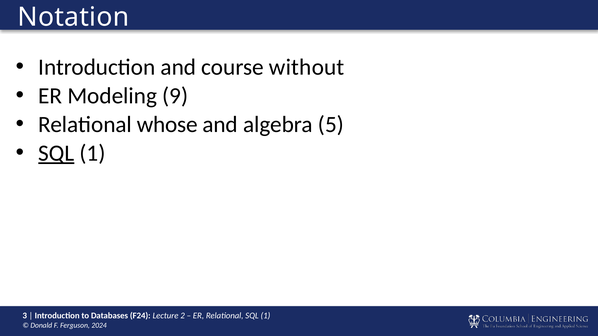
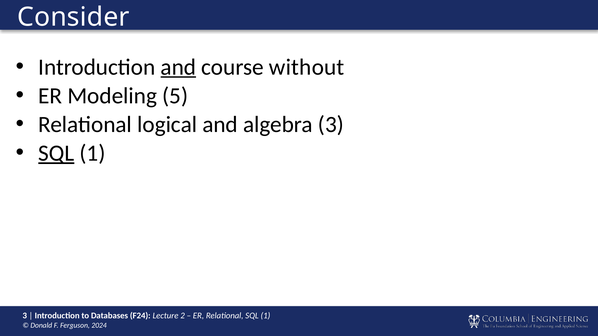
Notation: Notation -> Consider (73, 17)
and underline: none -> present (178, 67)
9: 9 -> 5 (175, 96)
whose: whose -> logical (167, 125)
algebra 5: 5 -> 3 (331, 125)
